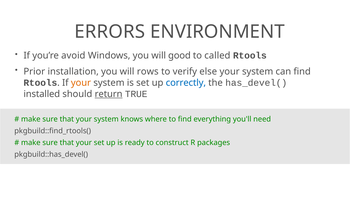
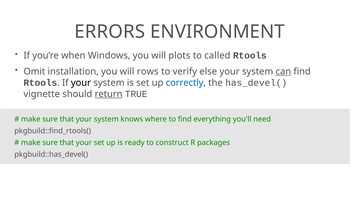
avoid: avoid -> when (73, 56)
good: good -> plots (179, 56)
Prior: Prior -> Omit (34, 72)
can underline: none -> present (283, 72)
your colour: orange -> black (81, 83)
installed: installed -> vignette (42, 94)
